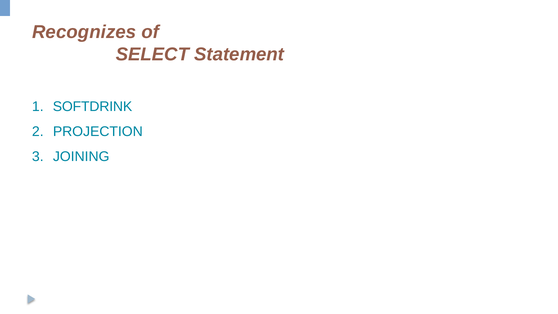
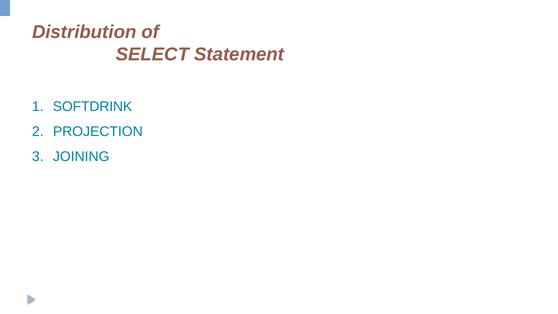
Recognizes: Recognizes -> Distribution (84, 32)
